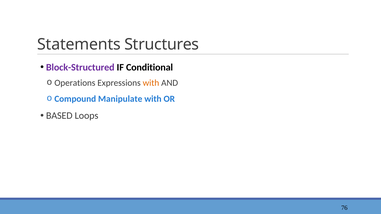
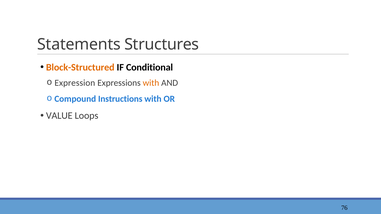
Block-Structured colour: purple -> orange (80, 67)
Operations: Operations -> Expression (75, 83)
Manipulate: Manipulate -> Instructions (120, 99)
BASED: BASED -> VALUE (59, 116)
